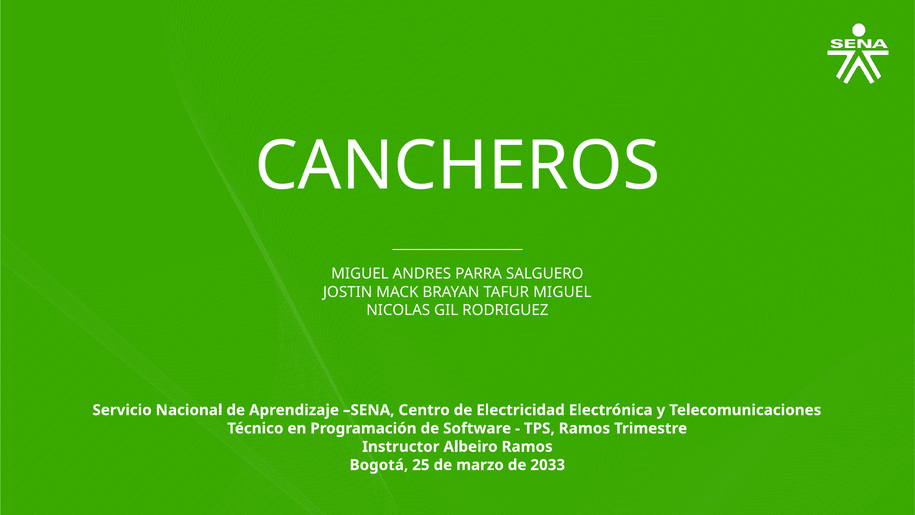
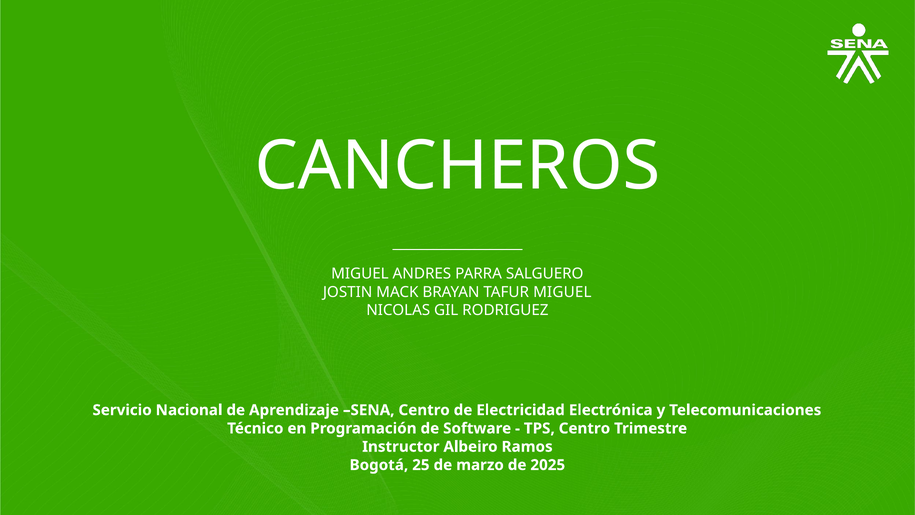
TPS Ramos: Ramos -> Centro (584, 428)
2033: 2033 -> 2025 (548, 465)
